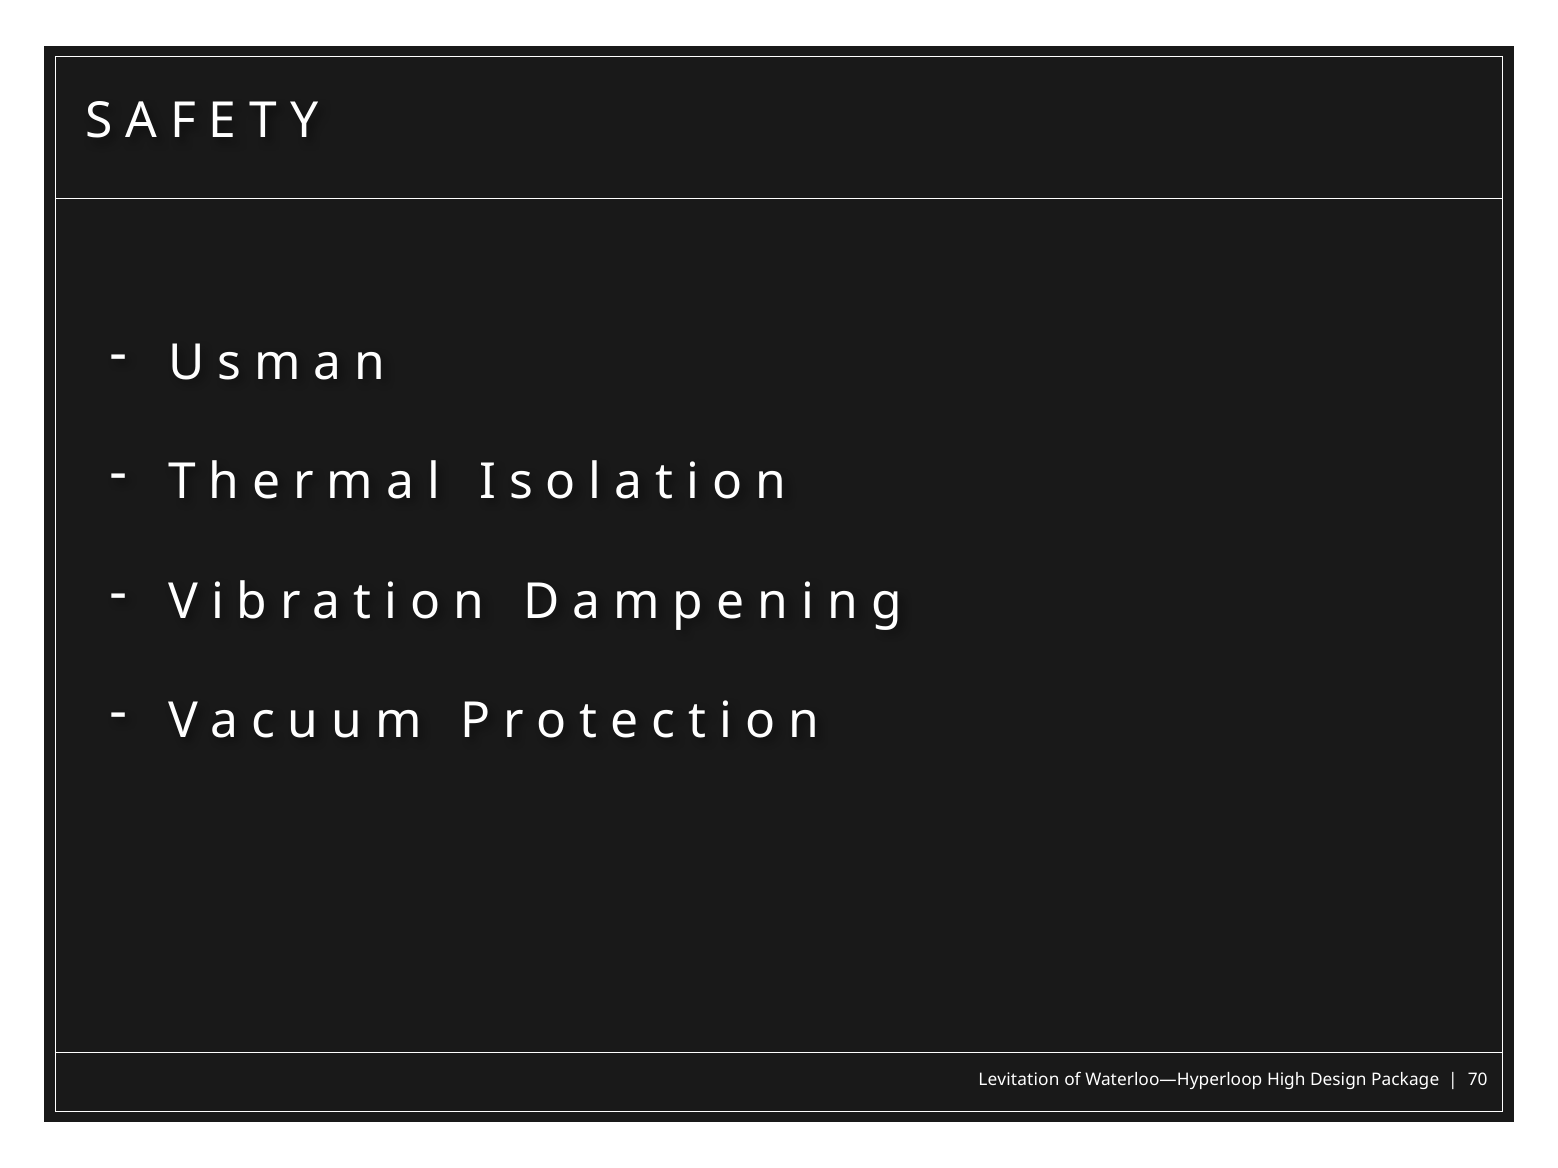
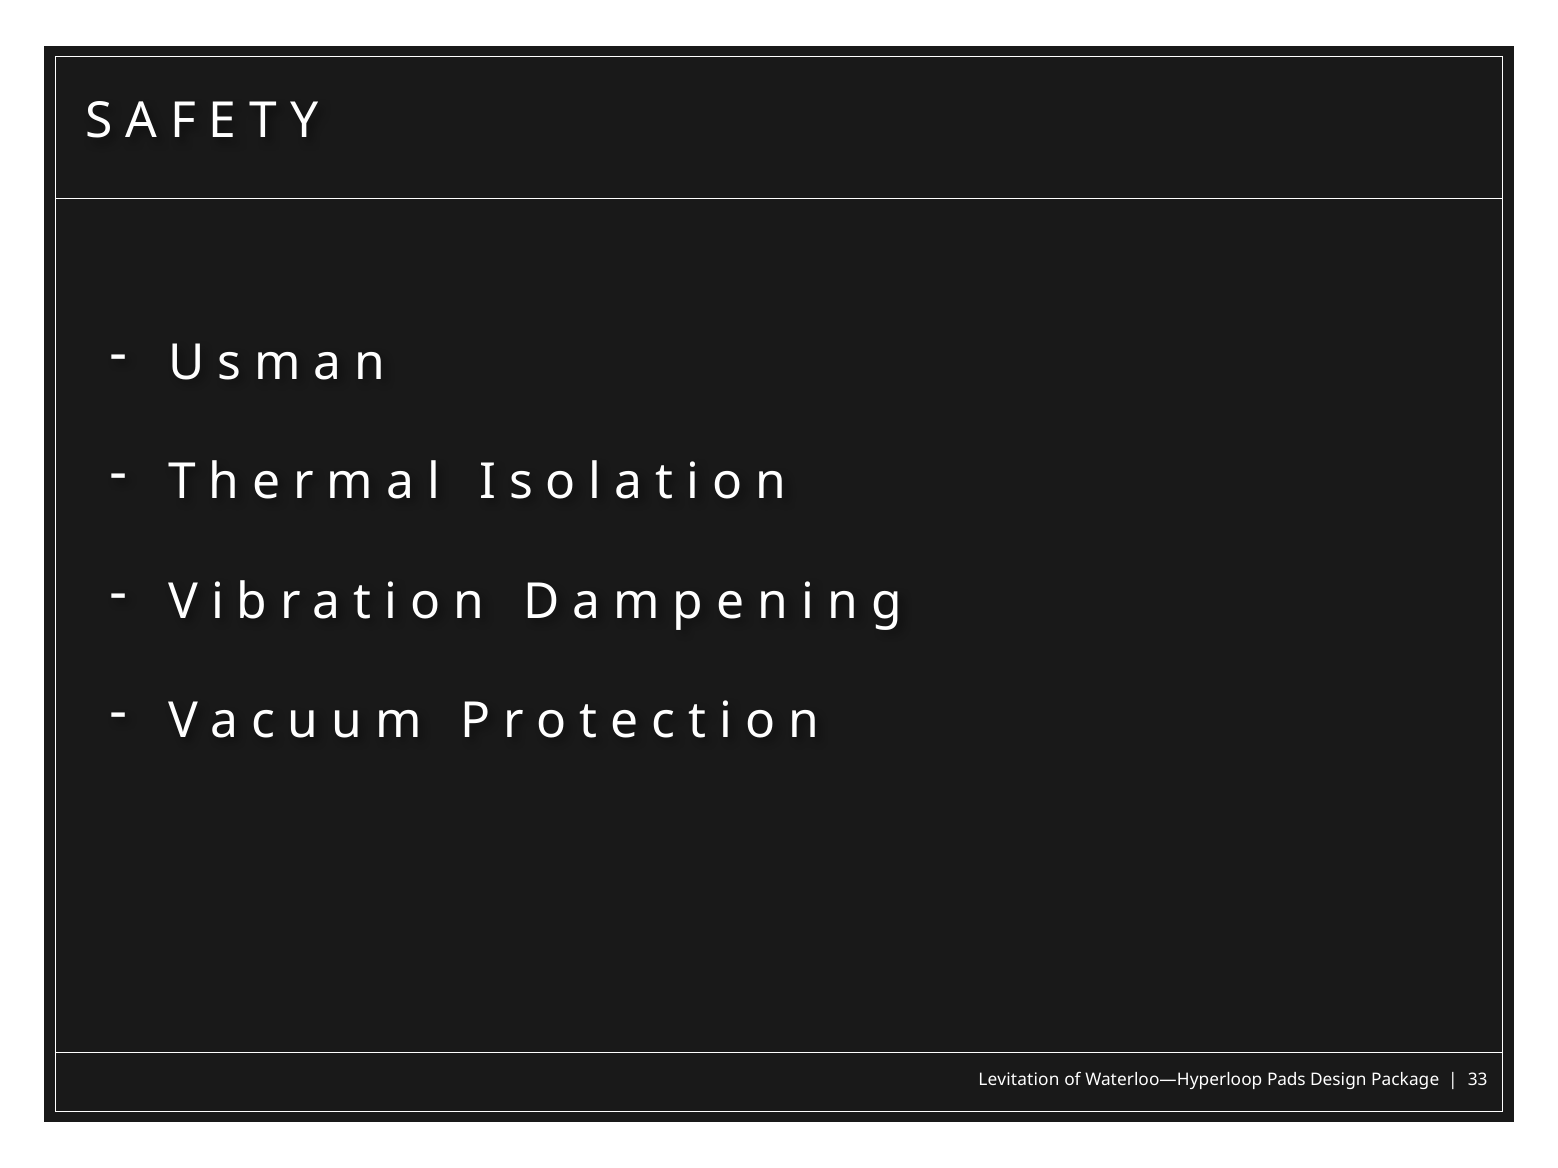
High: High -> Pads (1286, 1080)
70: 70 -> 33 (1478, 1080)
